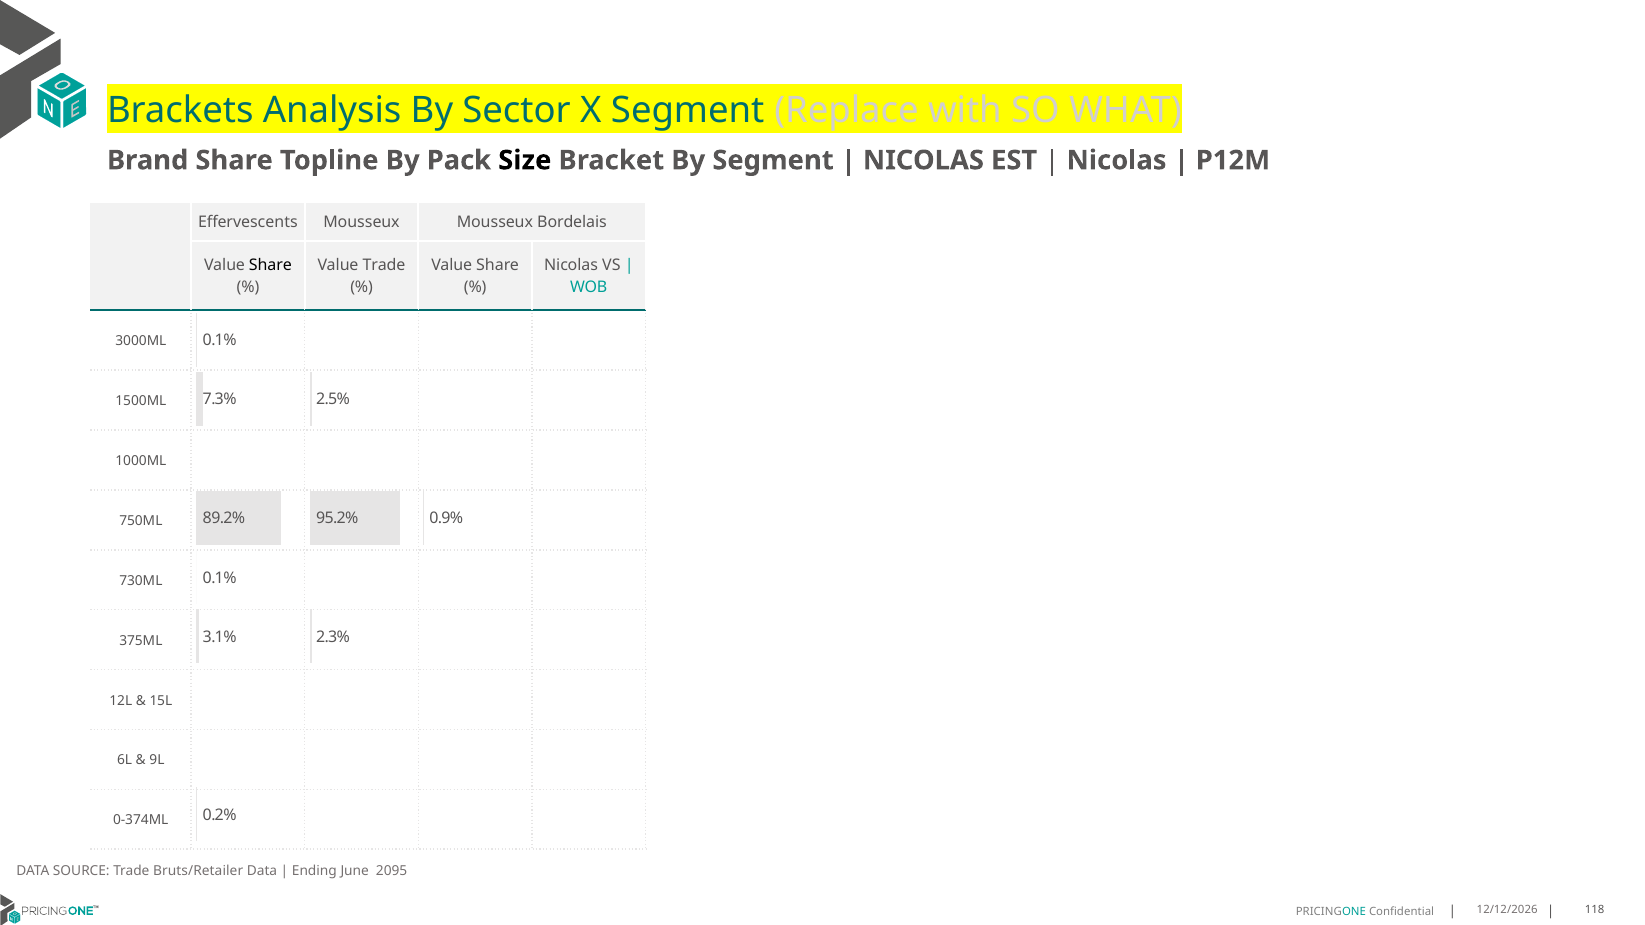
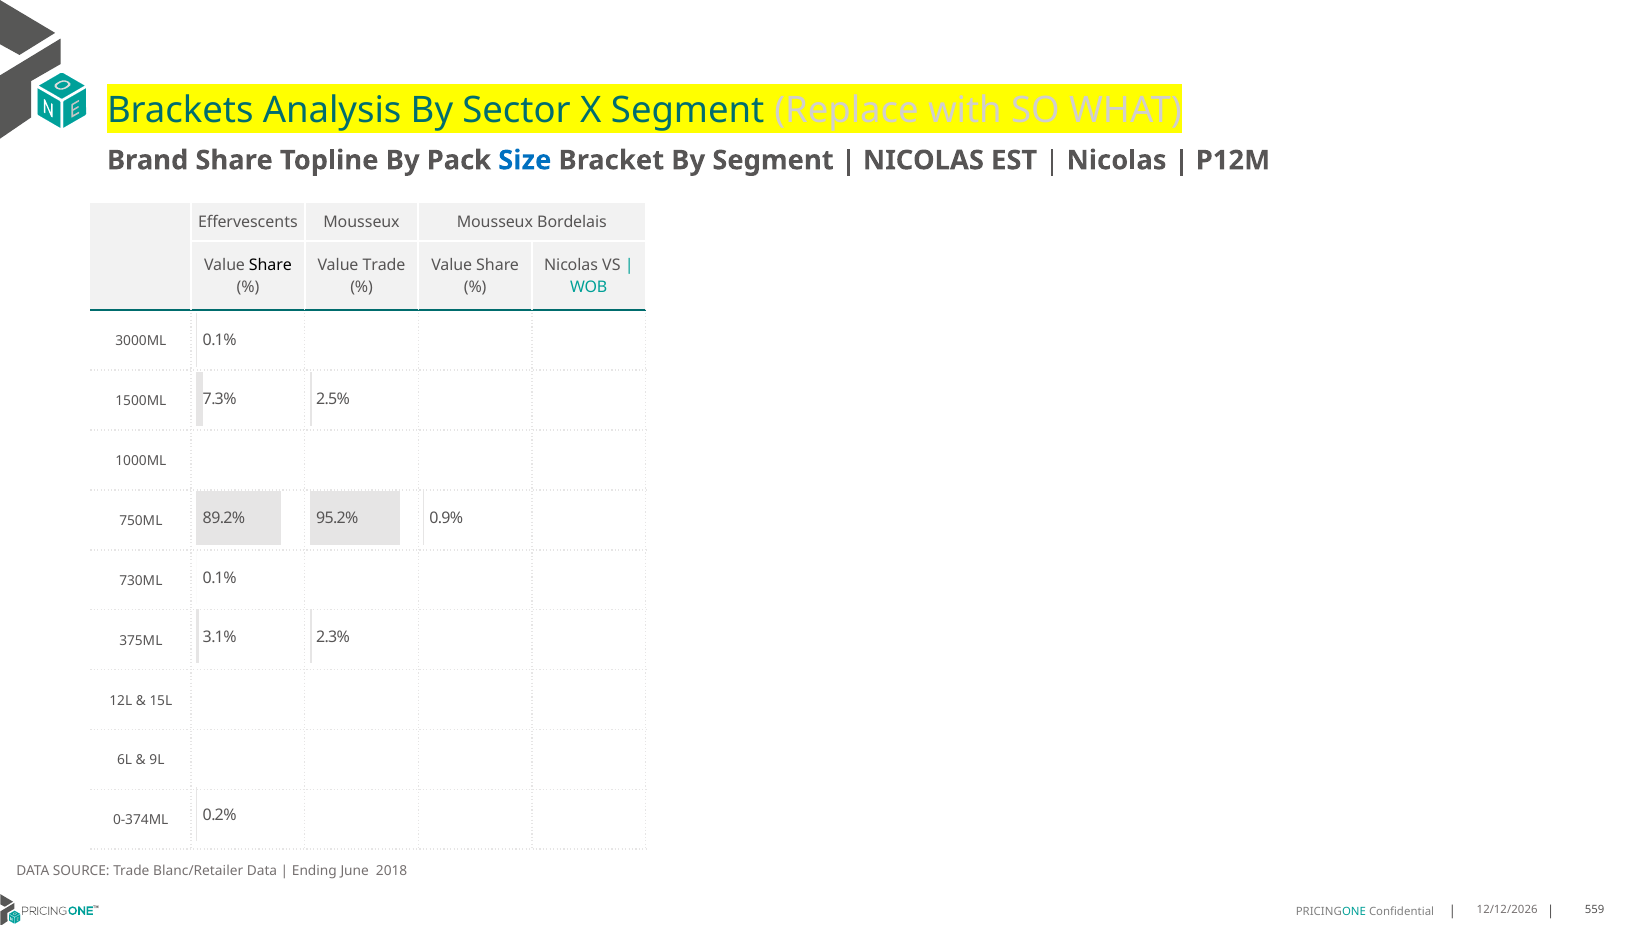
Size colour: black -> blue (525, 160)
Bruts/Retailer: Bruts/Retailer -> Blanc/Retailer (198, 872)
2095: 2095 -> 2018 (392, 872)
118: 118 -> 559 (1595, 910)
